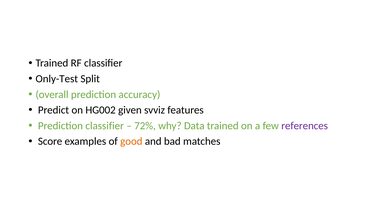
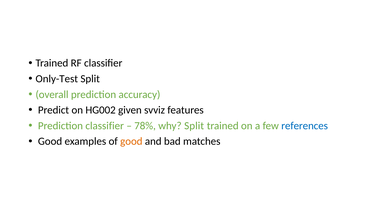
72%: 72% -> 78% (145, 126)
why Data: Data -> Split (194, 126)
references colour: purple -> blue (305, 126)
Score: Score -> Good (50, 142)
